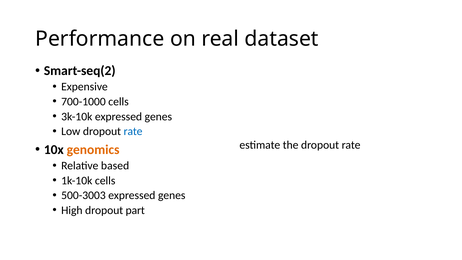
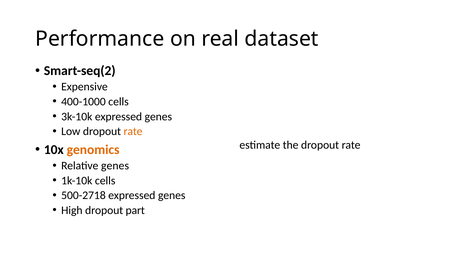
700-1000: 700-1000 -> 400-1000 (83, 102)
rate colour: blue -> orange (133, 131)
Relative based: based -> genes (115, 166)
500-3003: 500-3003 -> 500-2718 (83, 195)
